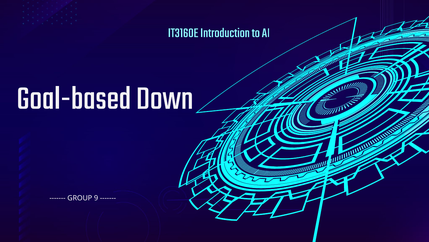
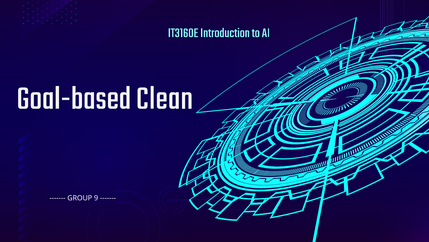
Down: Down -> Clean (164, 97)
